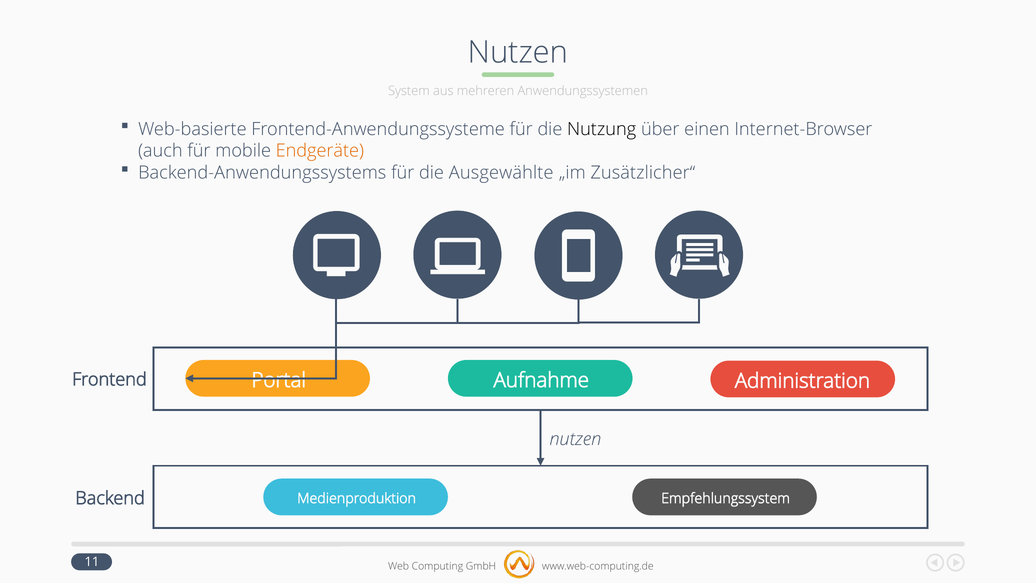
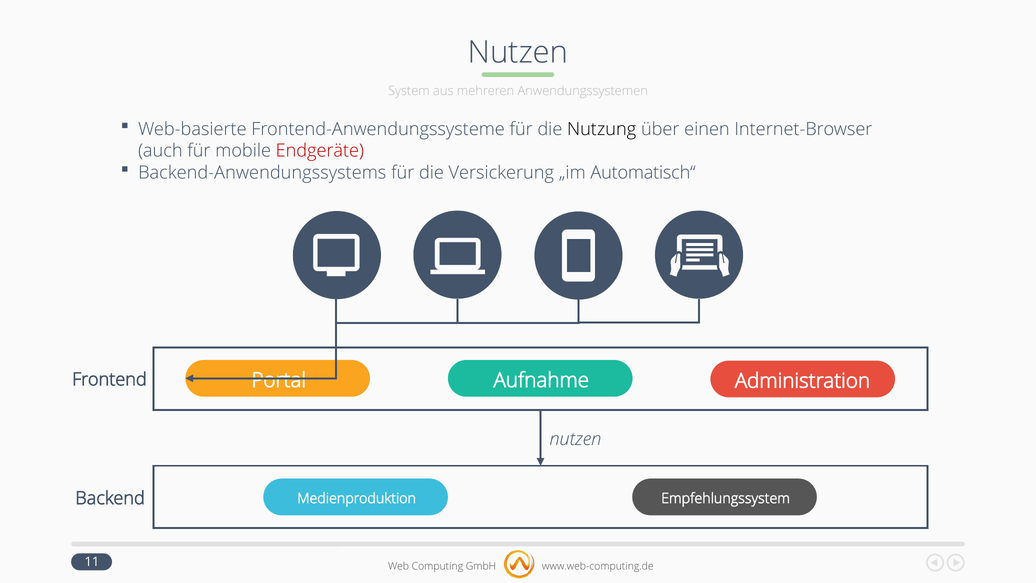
Endgeräte colour: orange -> red (320, 151)
Ausgewählte: Ausgewählte -> Versickerung (501, 173)
Zusätzlicher“: Zusätzlicher“ -> Automatisch“ (643, 173)
